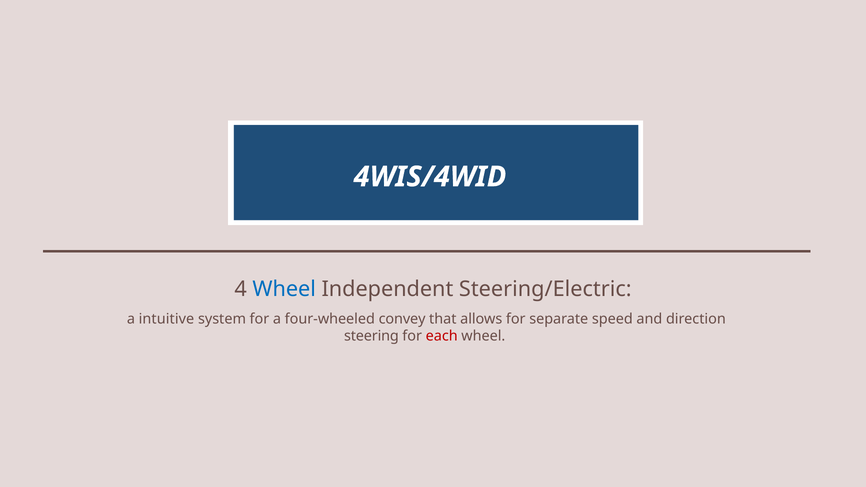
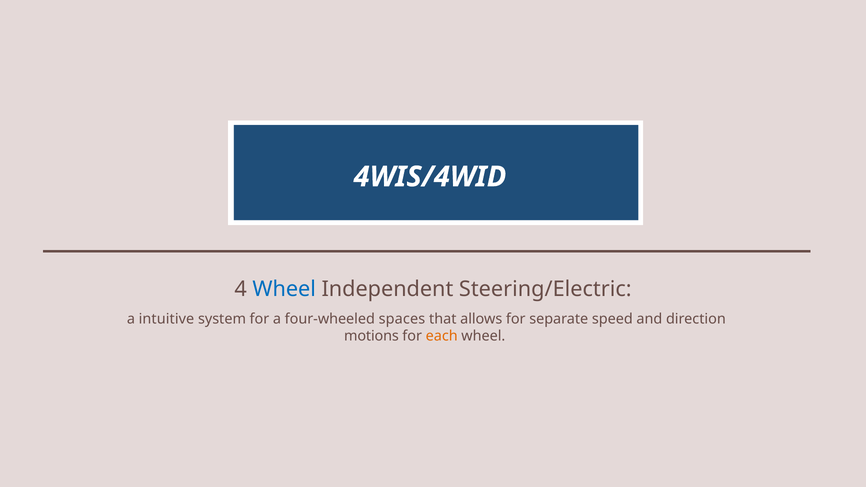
convey: convey -> spaces (402, 319)
steering: steering -> motions (371, 336)
each colour: red -> orange (442, 336)
